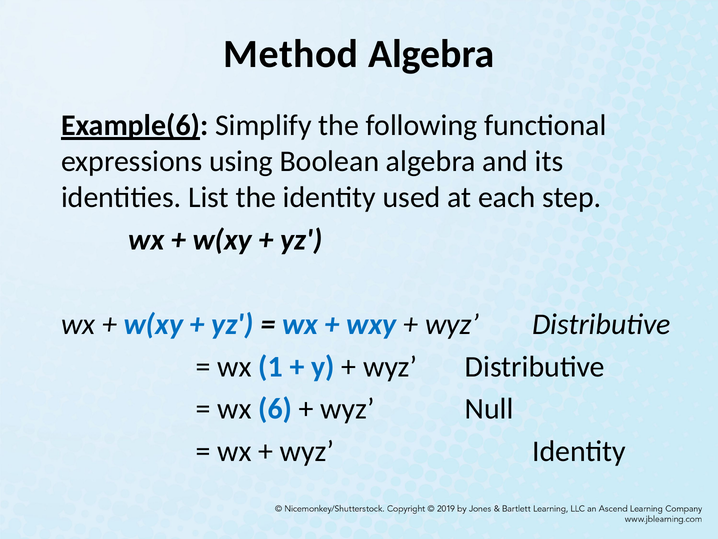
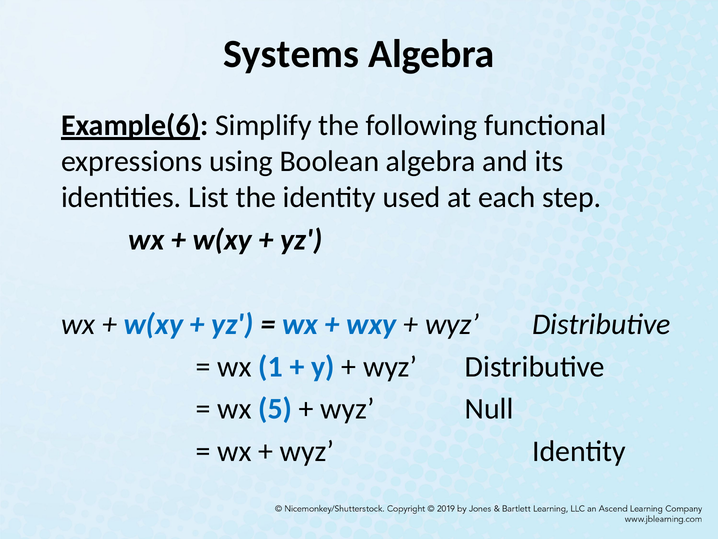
Method: Method -> Systems (291, 54)
6: 6 -> 5 (275, 409)
